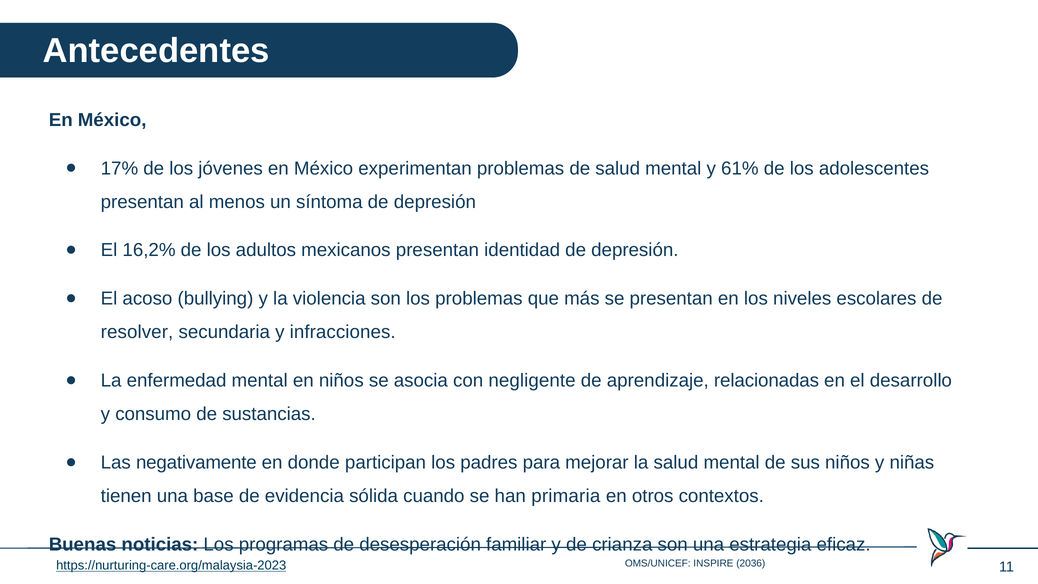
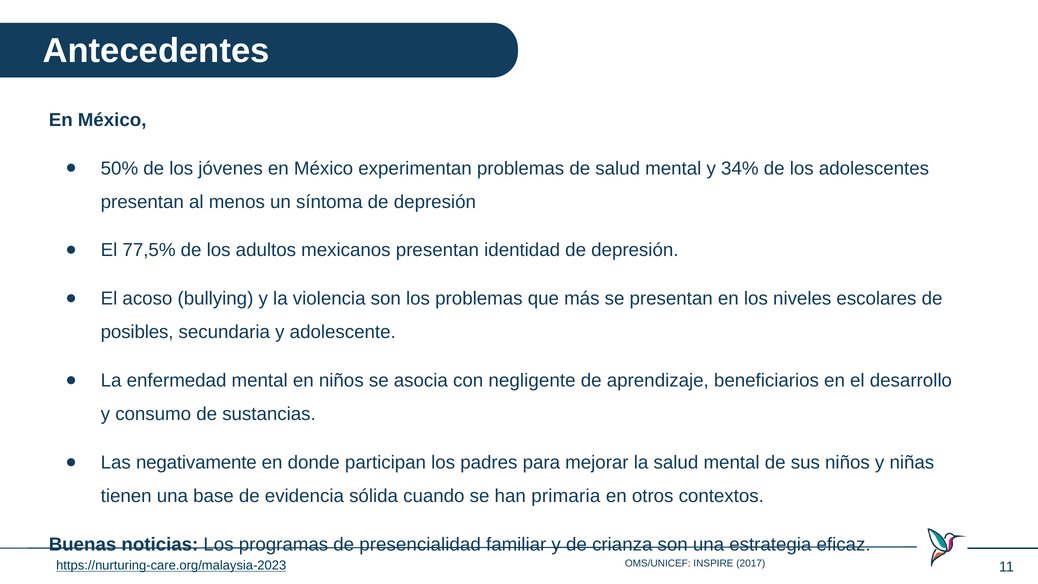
17%: 17% -> 50% (119, 168)
61%: 61% -> 34% (740, 168)
16,2%: 16,2% -> 77,5% (149, 250)
resolver: resolver -> posibles (137, 332)
infracciones: infracciones -> adolescente (343, 332)
relacionadas: relacionadas -> beneficiarios (766, 380)
desesperación: desesperación -> presencialidad (420, 544)
2036: 2036 -> 2017 (751, 563)
